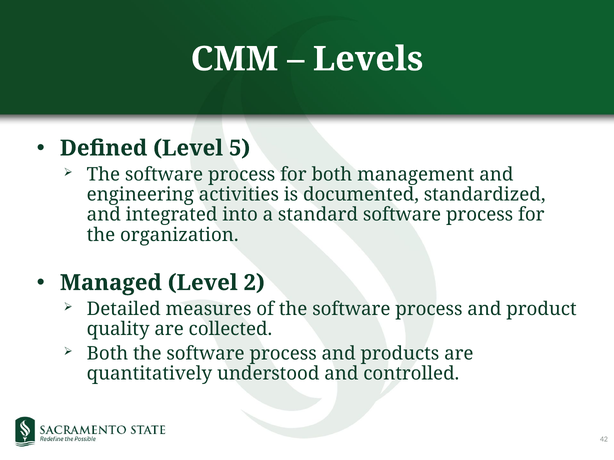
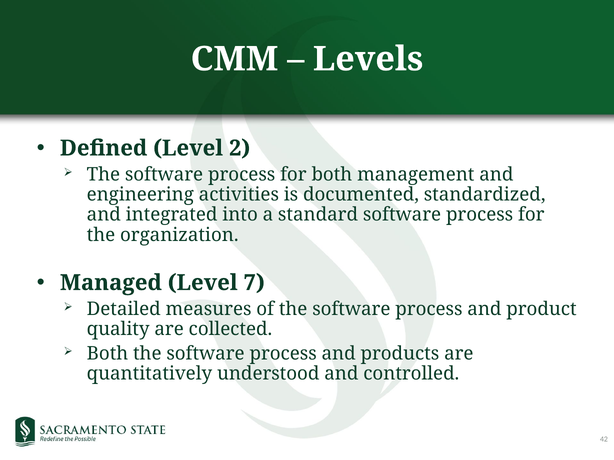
5: 5 -> 2 (240, 148)
2: 2 -> 7 (254, 283)
